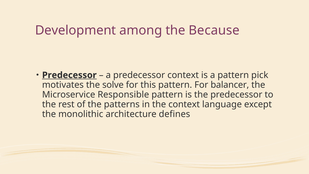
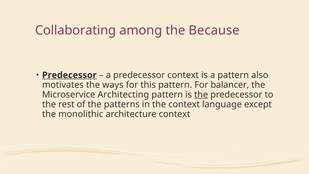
Development: Development -> Collaborating (76, 30)
pick: pick -> also (260, 75)
solve: solve -> ways (113, 85)
Responsible: Responsible -> Architecting (123, 95)
the underline: none -> present (201, 95)
architecture defines: defines -> context (175, 114)
